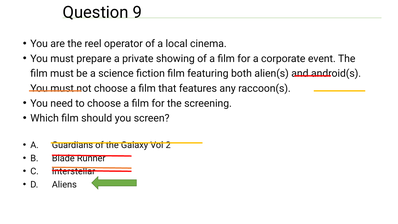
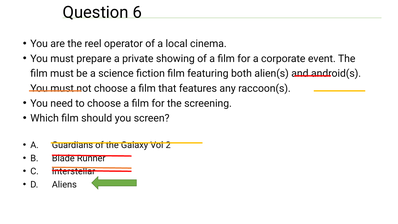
9: 9 -> 6 (137, 12)
